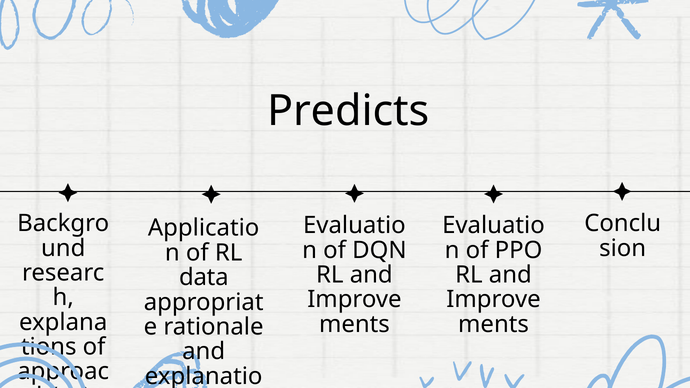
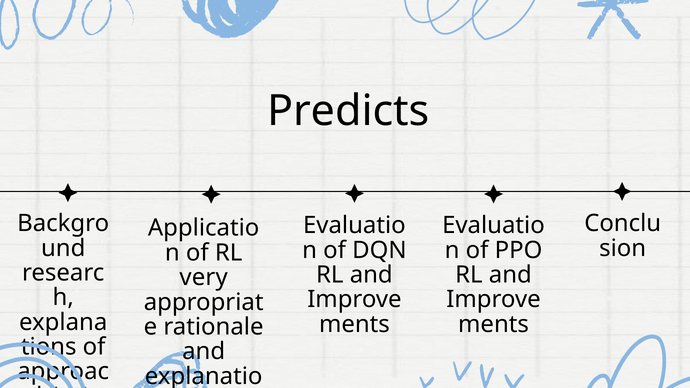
data: data -> very (204, 278)
